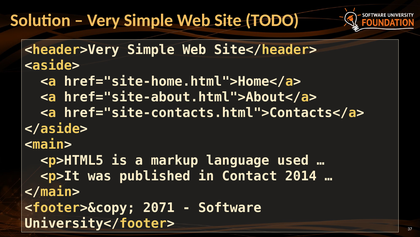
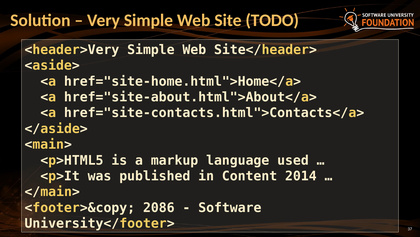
Contact: Contact -> Content (250, 176)
2071: 2071 -> 2086 (159, 207)
